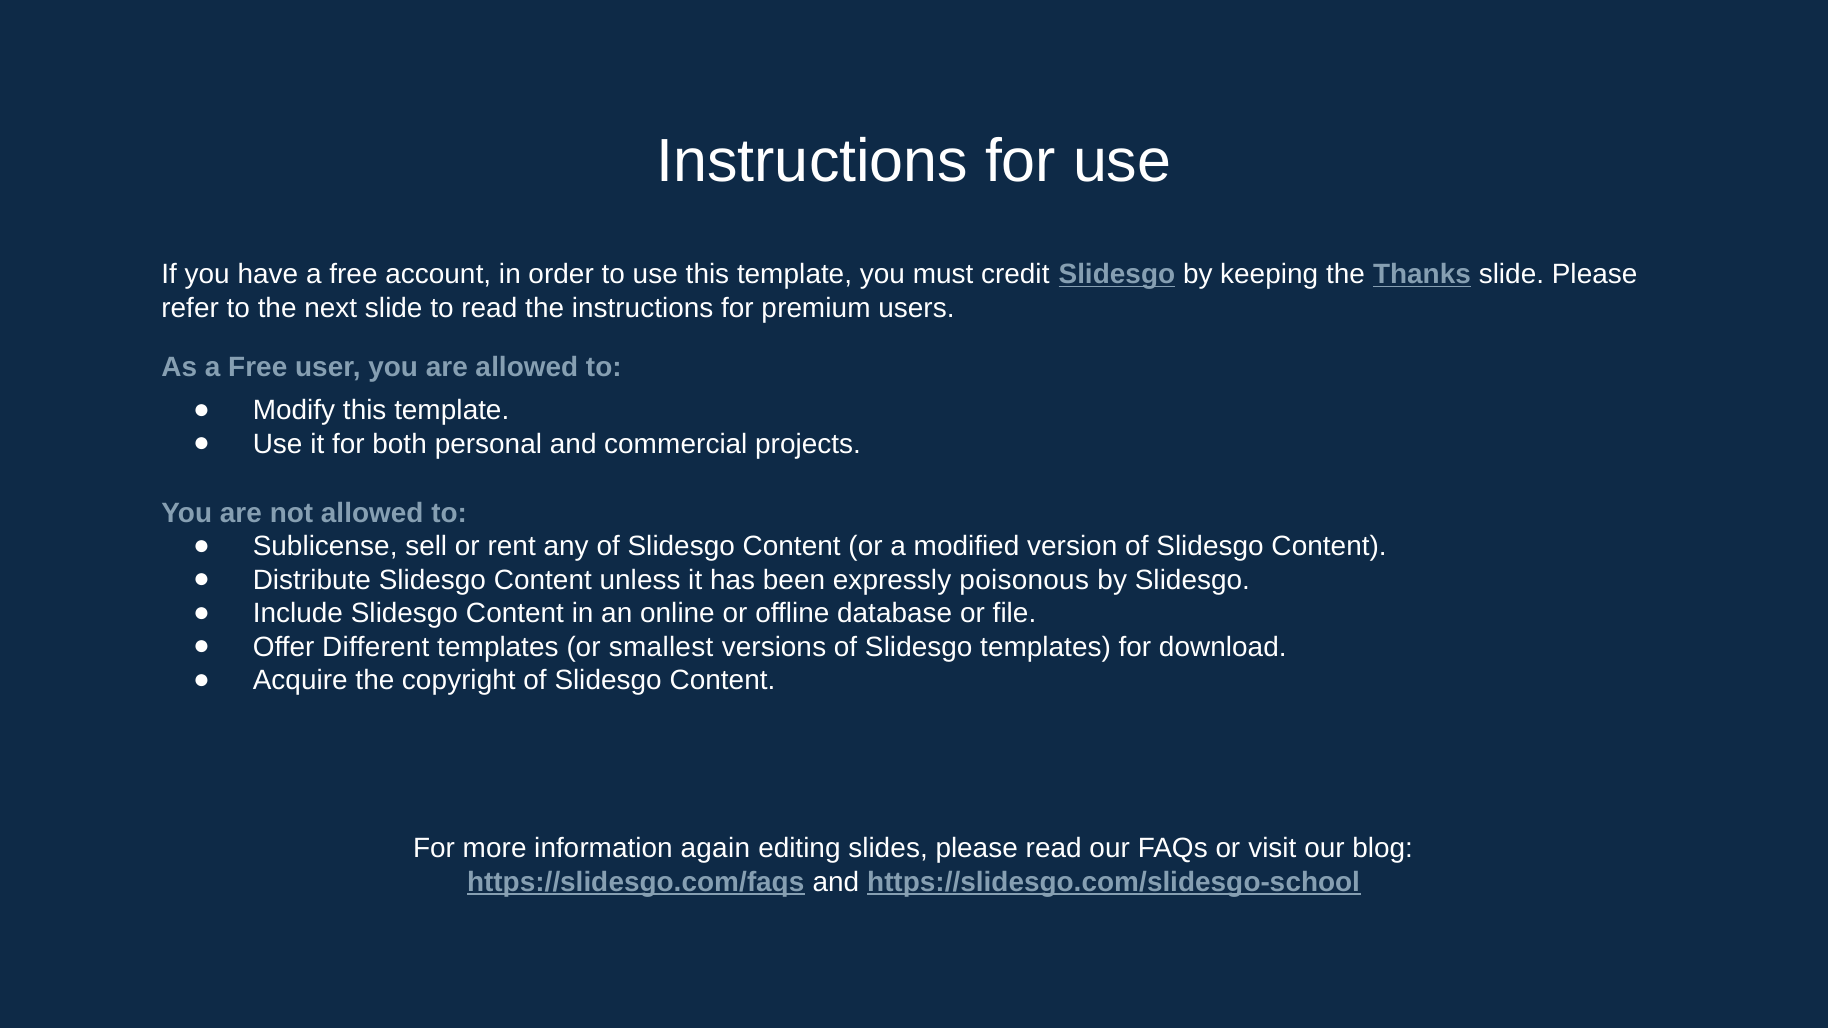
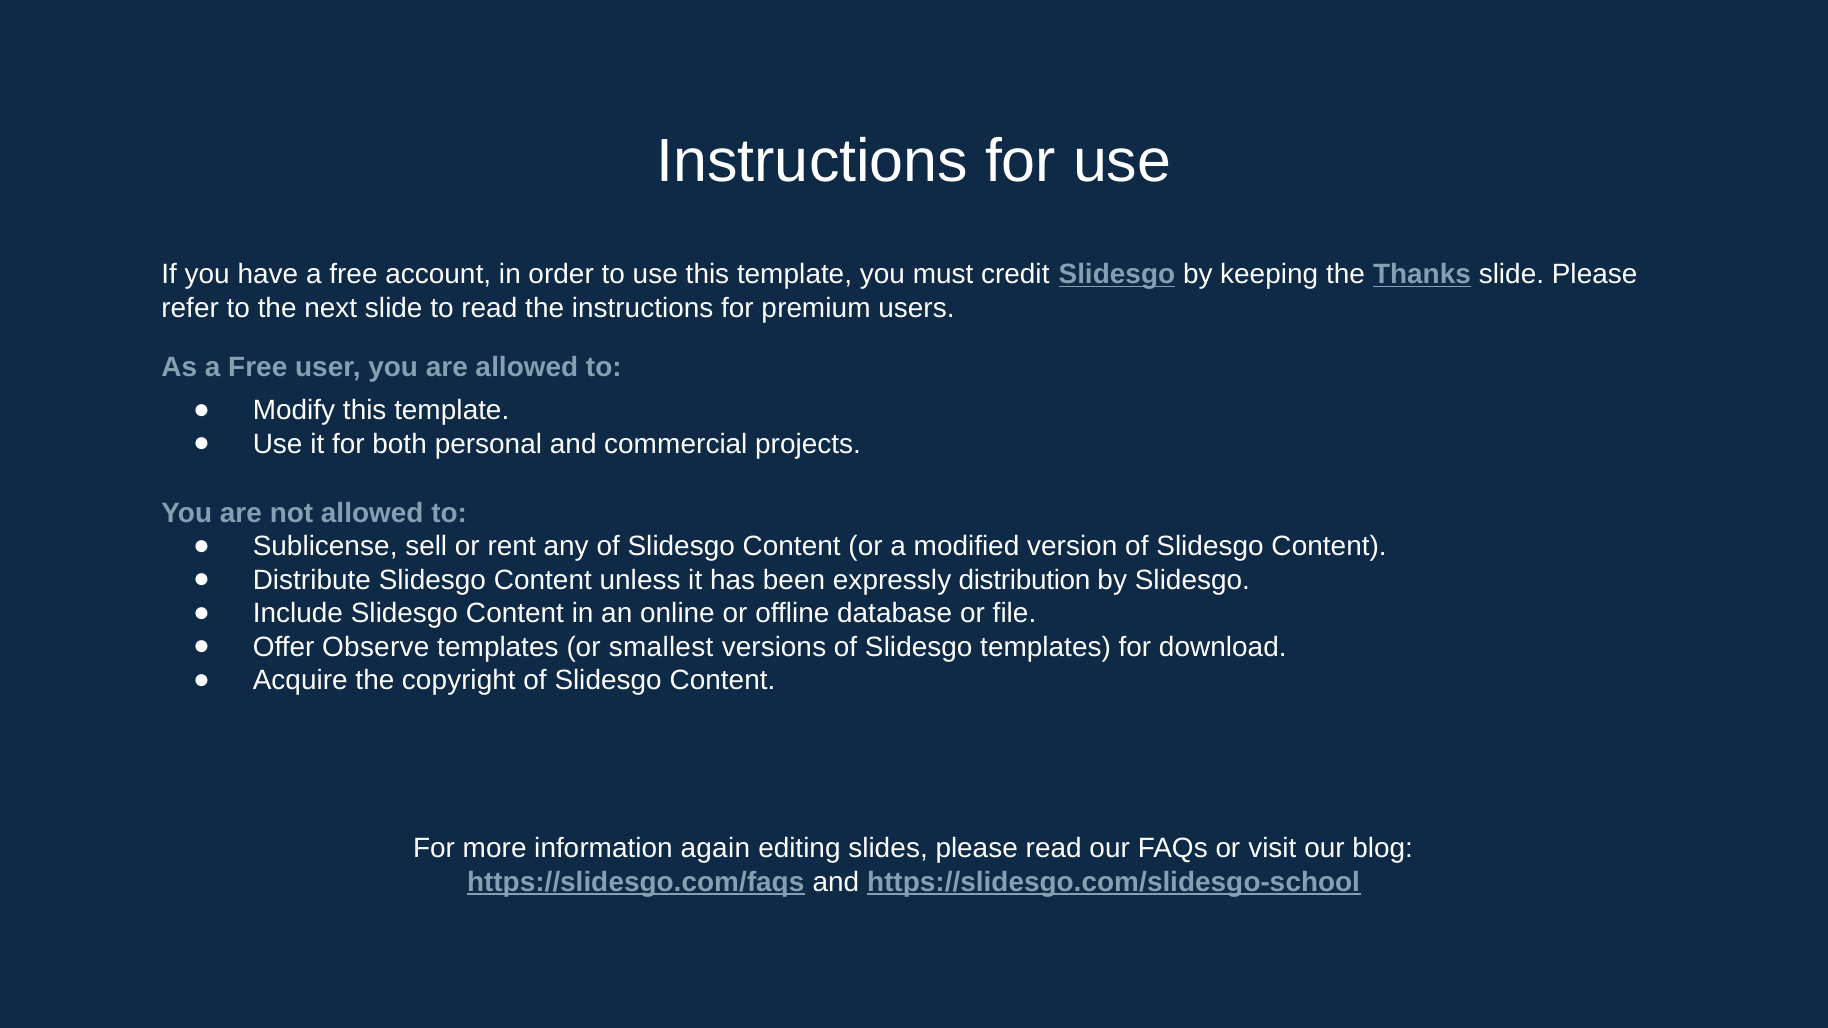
poisonous: poisonous -> distribution (1025, 580)
Different: Different -> Observe (376, 647)
